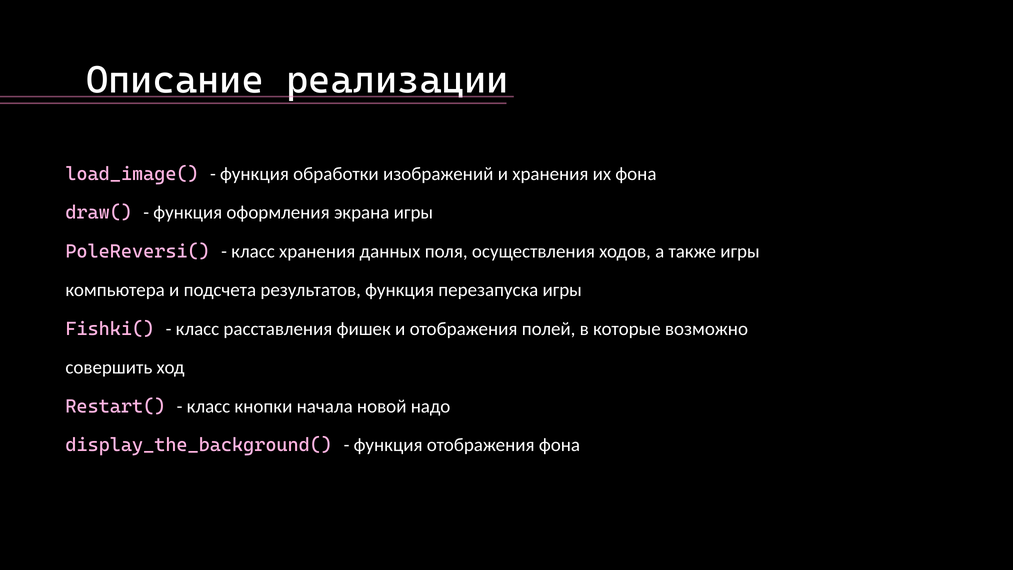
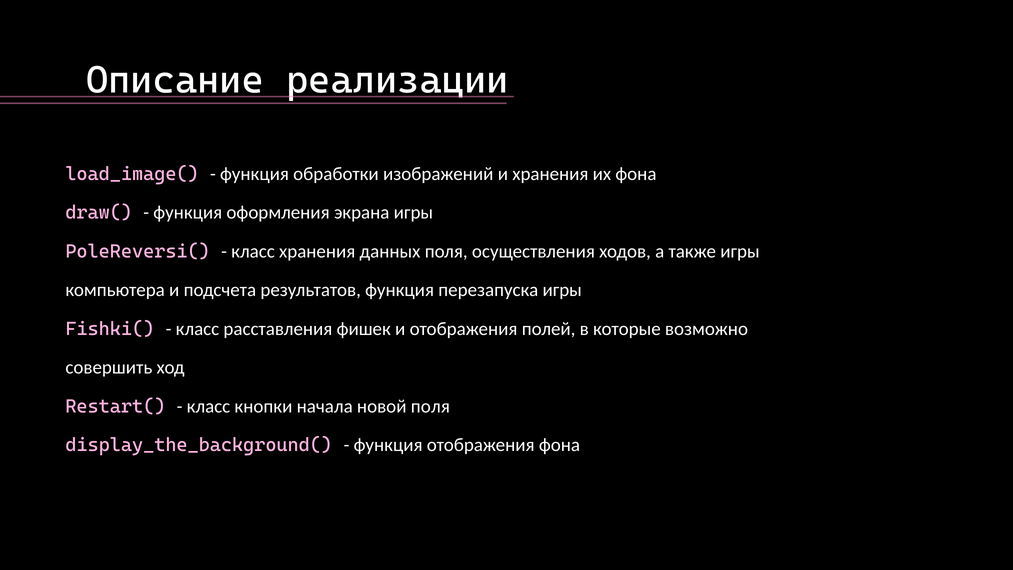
новой надо: надо -> поля (430, 406)
